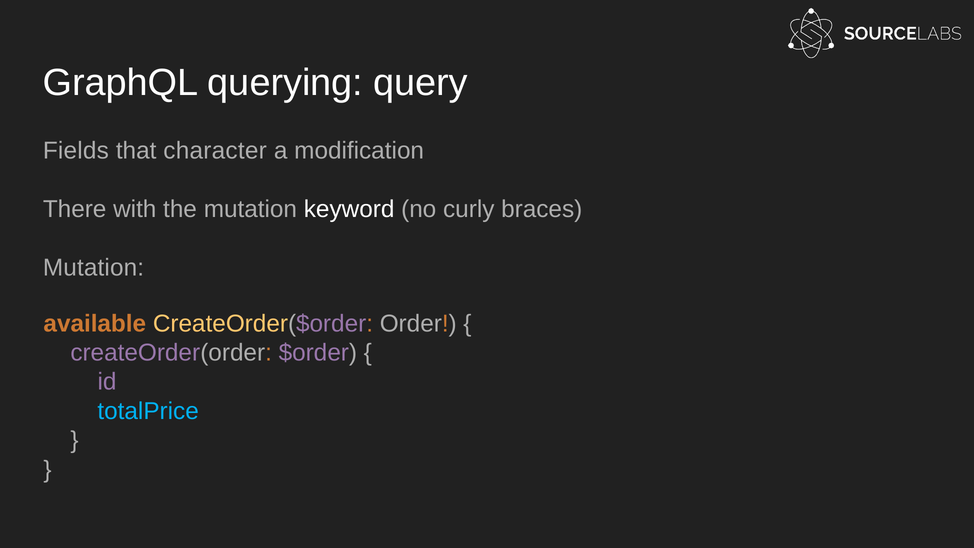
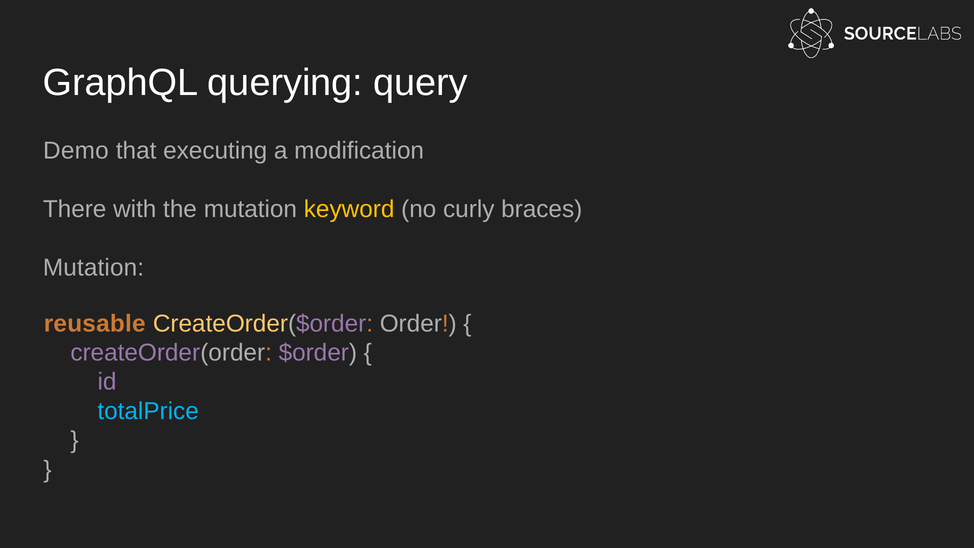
Fields: Fields -> Demo (76, 151)
character: character -> executing (215, 151)
keyword colour: white -> yellow (349, 209)
available: available -> reusable (95, 323)
